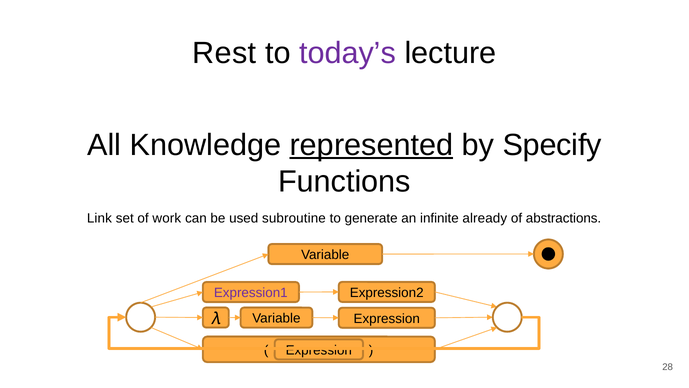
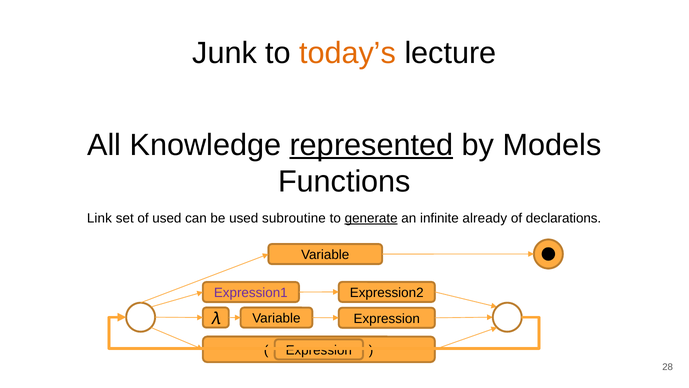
Rest: Rest -> Junk (225, 53)
today’s colour: purple -> orange (348, 53)
Specify: Specify -> Models (552, 145)
of work: work -> used (167, 218)
generate underline: none -> present (371, 218)
abstractions: abstractions -> declarations (564, 218)
